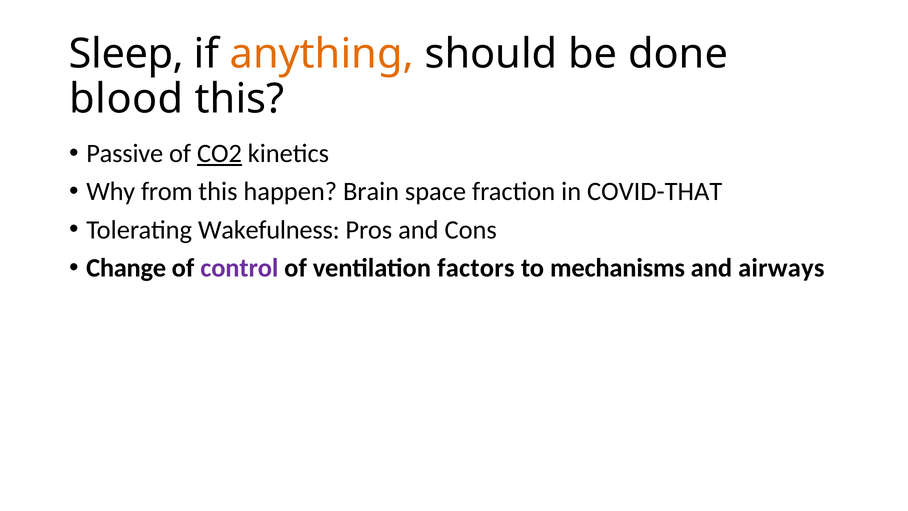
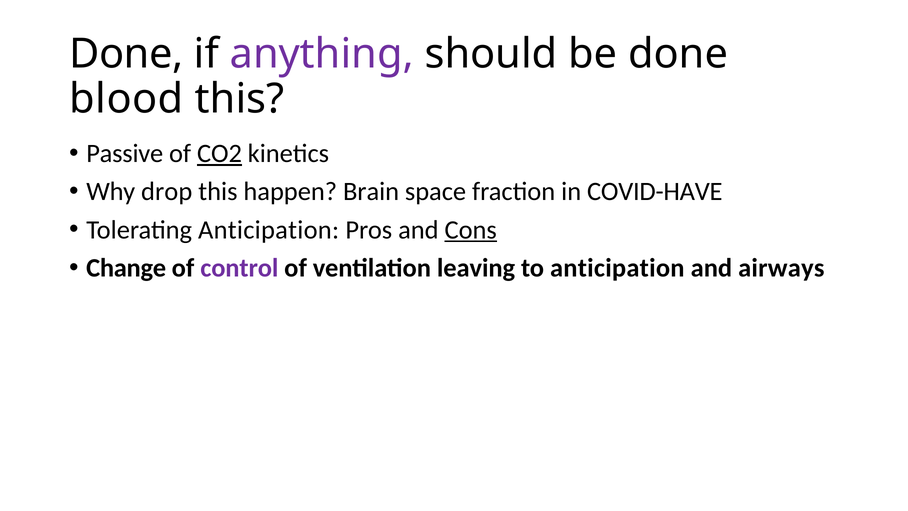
Sleep: Sleep -> Done (126, 54)
anything colour: orange -> purple (322, 54)
from: from -> drop (167, 192)
COVID-THAT: COVID-THAT -> COVID-HAVE (655, 192)
Tolerating Wakefulness: Wakefulness -> Anticipation (269, 230)
Cons underline: none -> present (471, 230)
factors: factors -> leaving (476, 268)
to mechanisms: mechanisms -> anticipation (617, 268)
